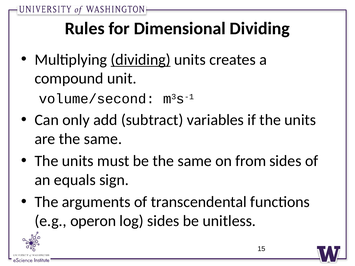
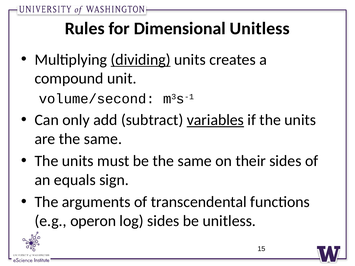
Dimensional Dividing: Dividing -> Unitless (260, 28)
variables underline: none -> present (215, 120)
from: from -> their (251, 161)
